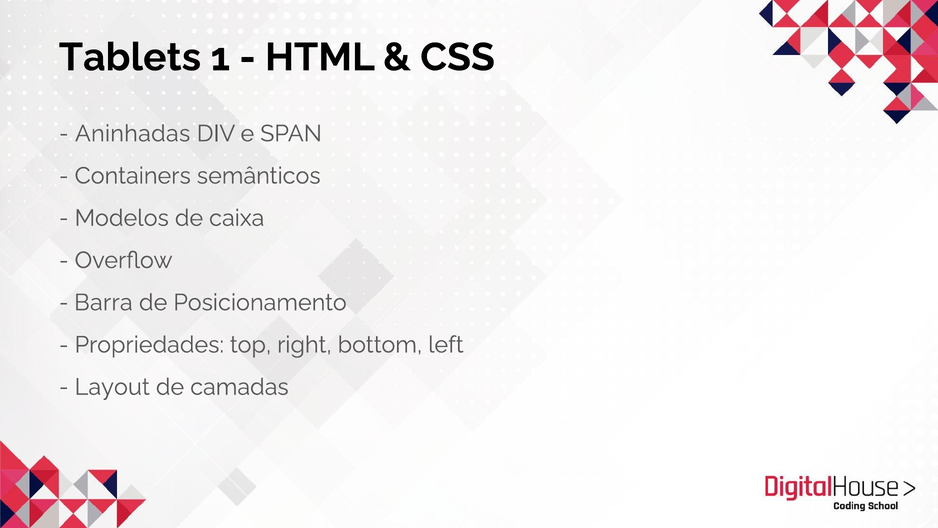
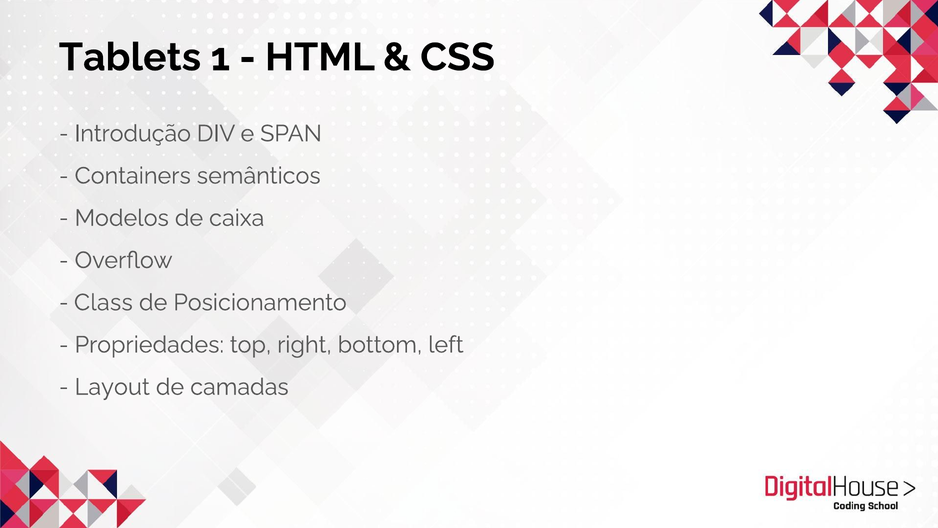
Aninhadas: Aninhadas -> Introdução (133, 134)
Barra: Barra -> Class (103, 302)
